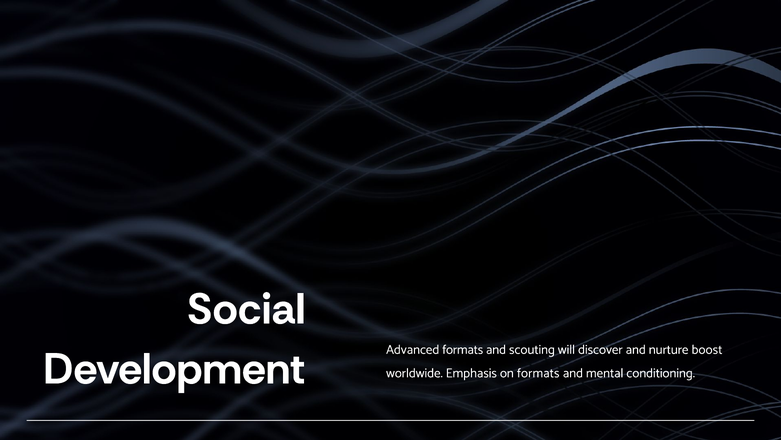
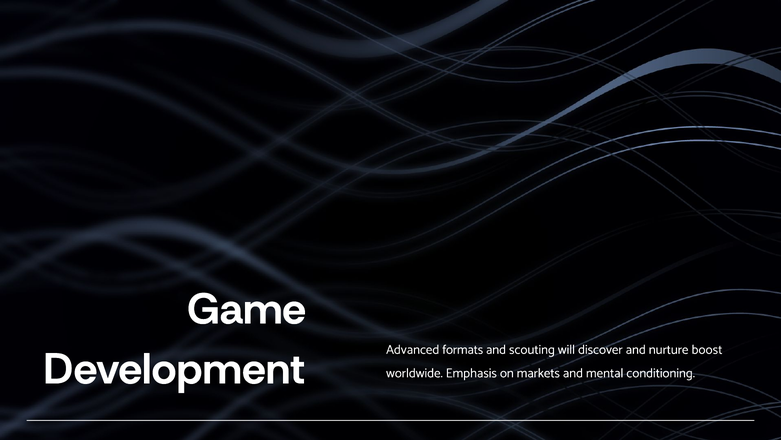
Social: Social -> Game (246, 309)
on formats: formats -> markets (538, 372)
